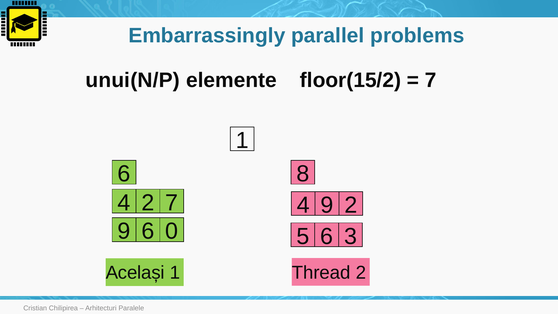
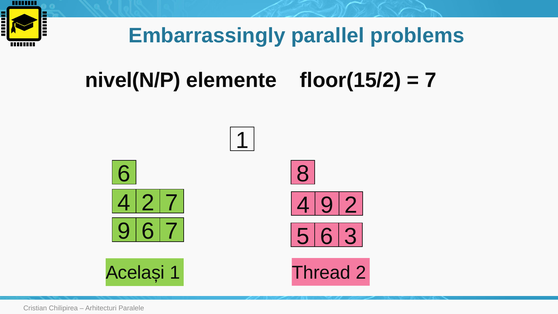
unui(N/P: unui(N/P -> nivel(N/P (133, 80)
6 0: 0 -> 7 (172, 231)
